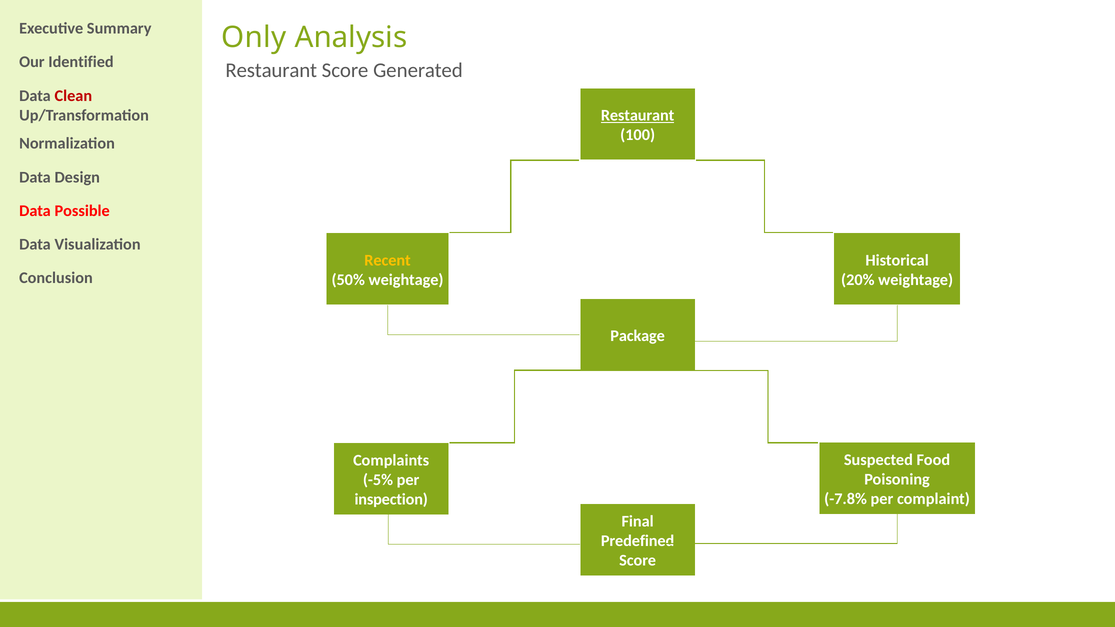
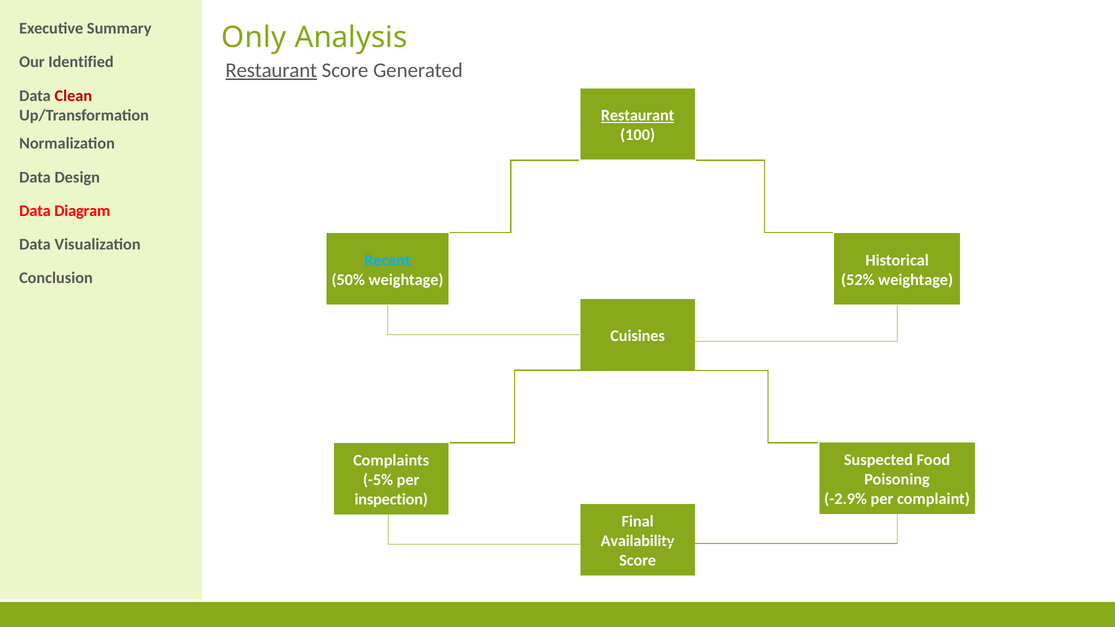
Restaurant underline: none -> present (271, 70)
Possible: Possible -> Diagram (82, 211)
Recent colour: yellow -> light blue (387, 260)
20%: 20% -> 52% (858, 280)
Package: Package -> Cuisines (638, 336)
-7.8%: -7.8% -> -2.9% (846, 499)
Predefined: Predefined -> Availability (638, 541)
